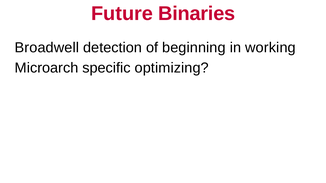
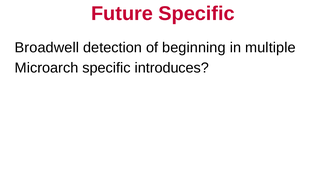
Future Binaries: Binaries -> Specific (197, 14)
working: working -> multiple (270, 48)
optimizing: optimizing -> introduces (172, 68)
